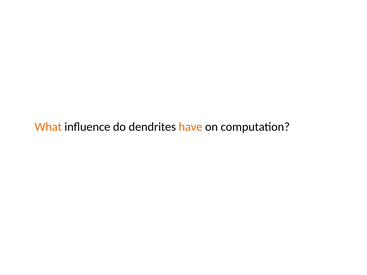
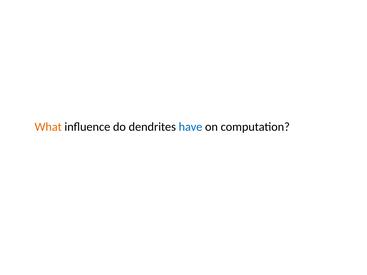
have colour: orange -> blue (190, 127)
